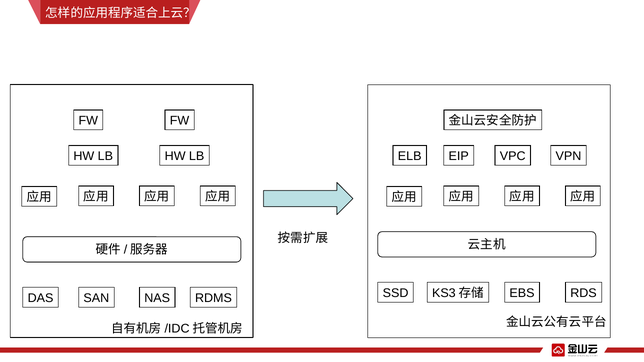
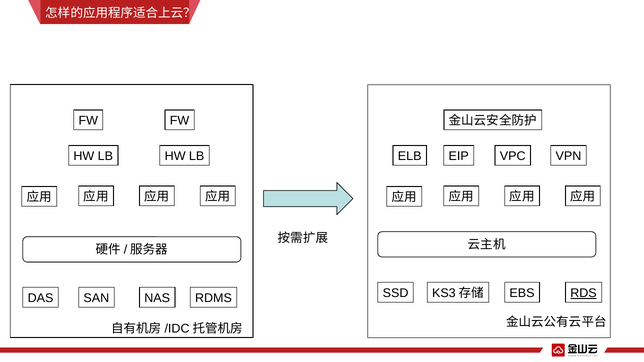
RDS underline: none -> present (584, 293)
